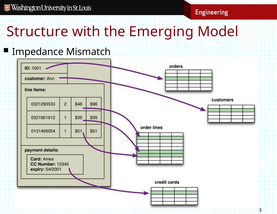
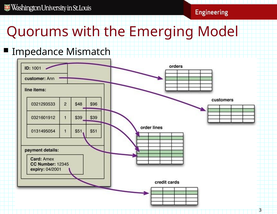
Structure: Structure -> Quorums (38, 32)
